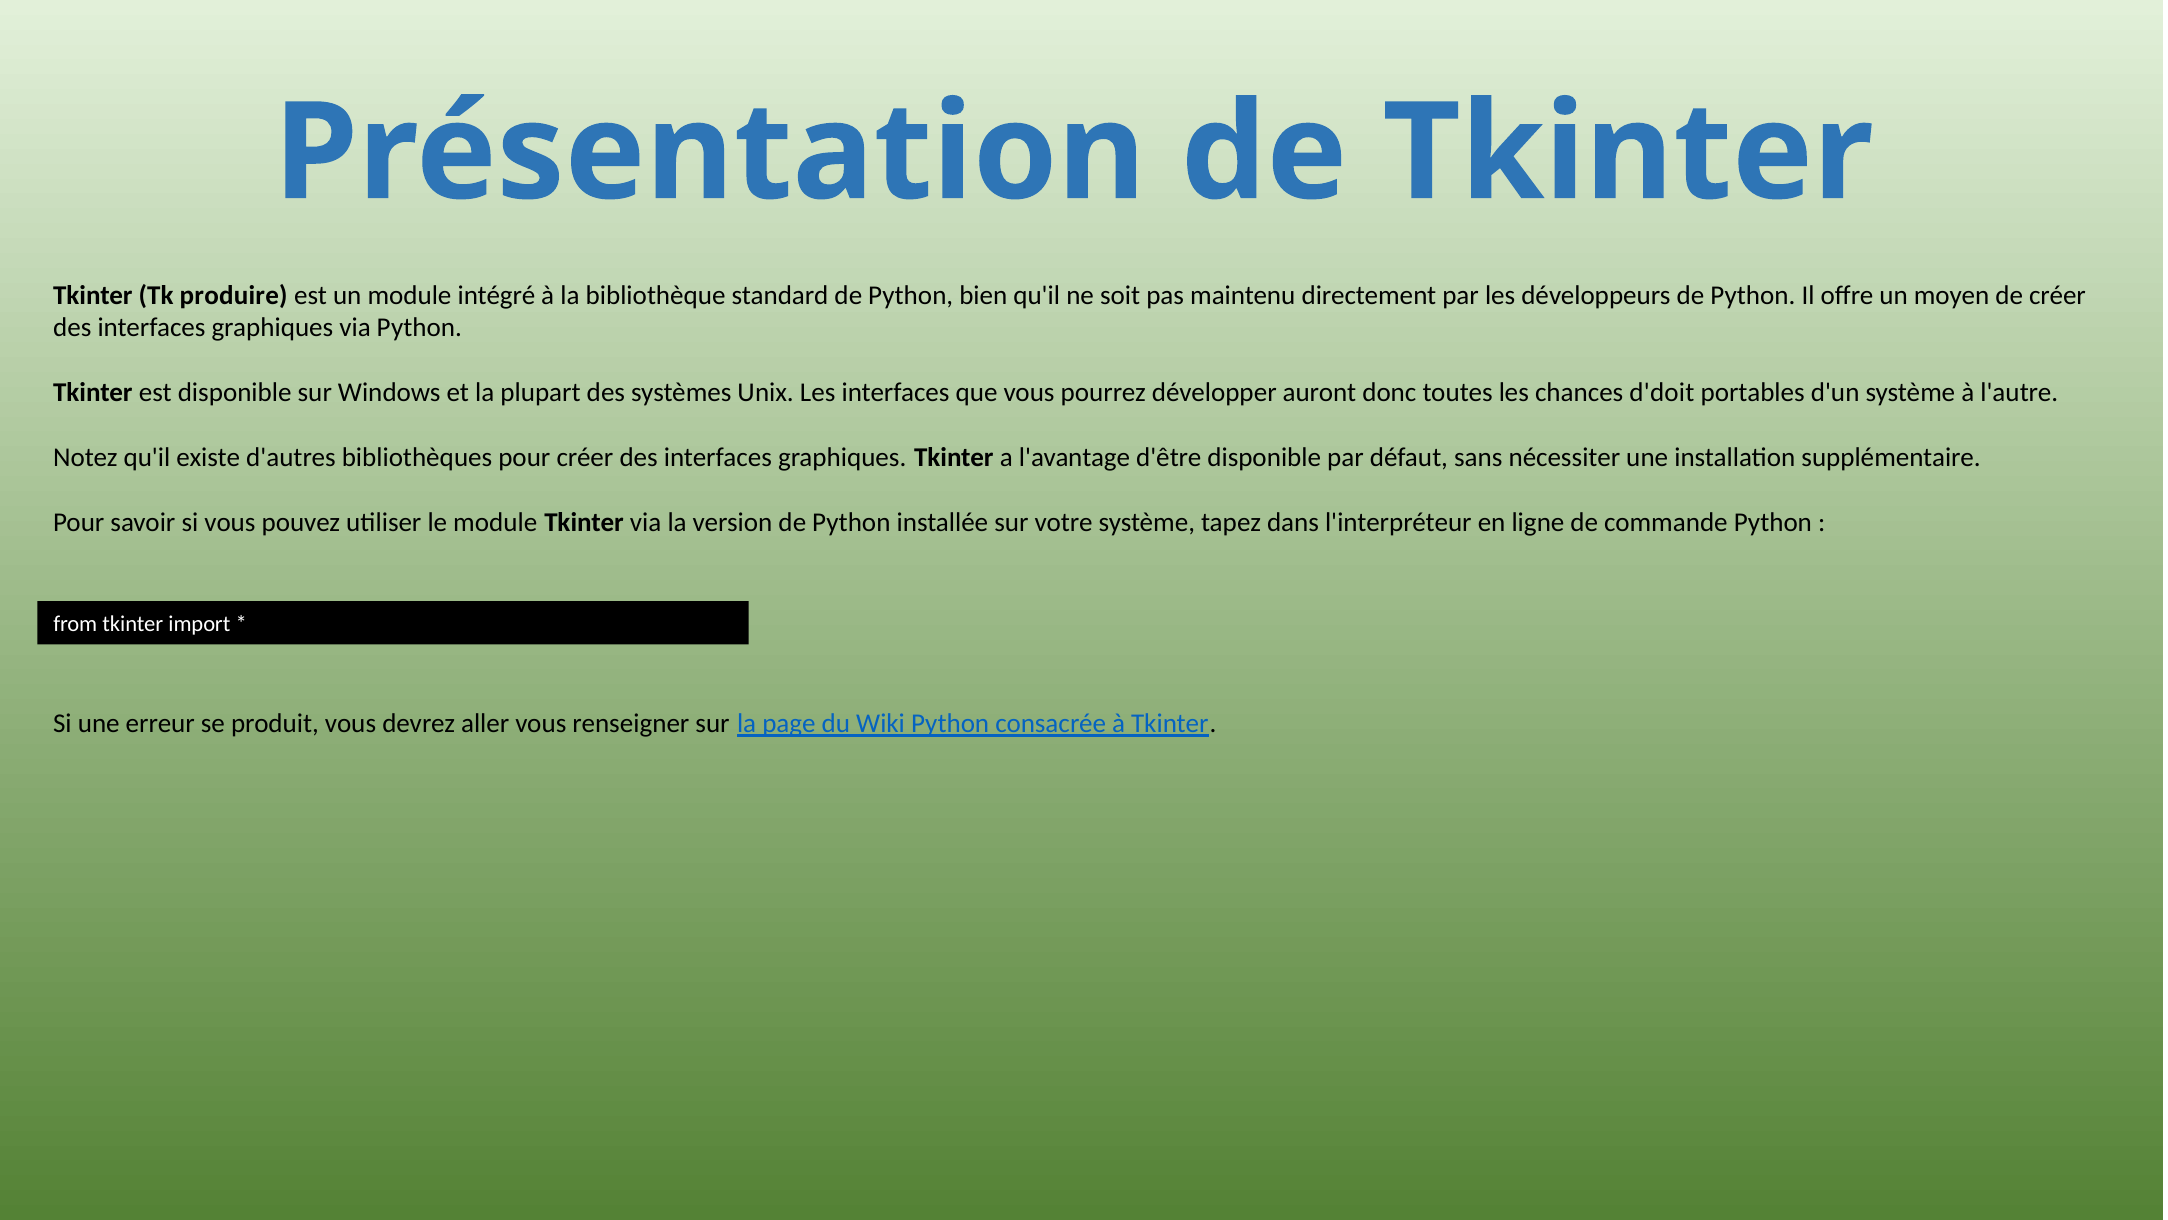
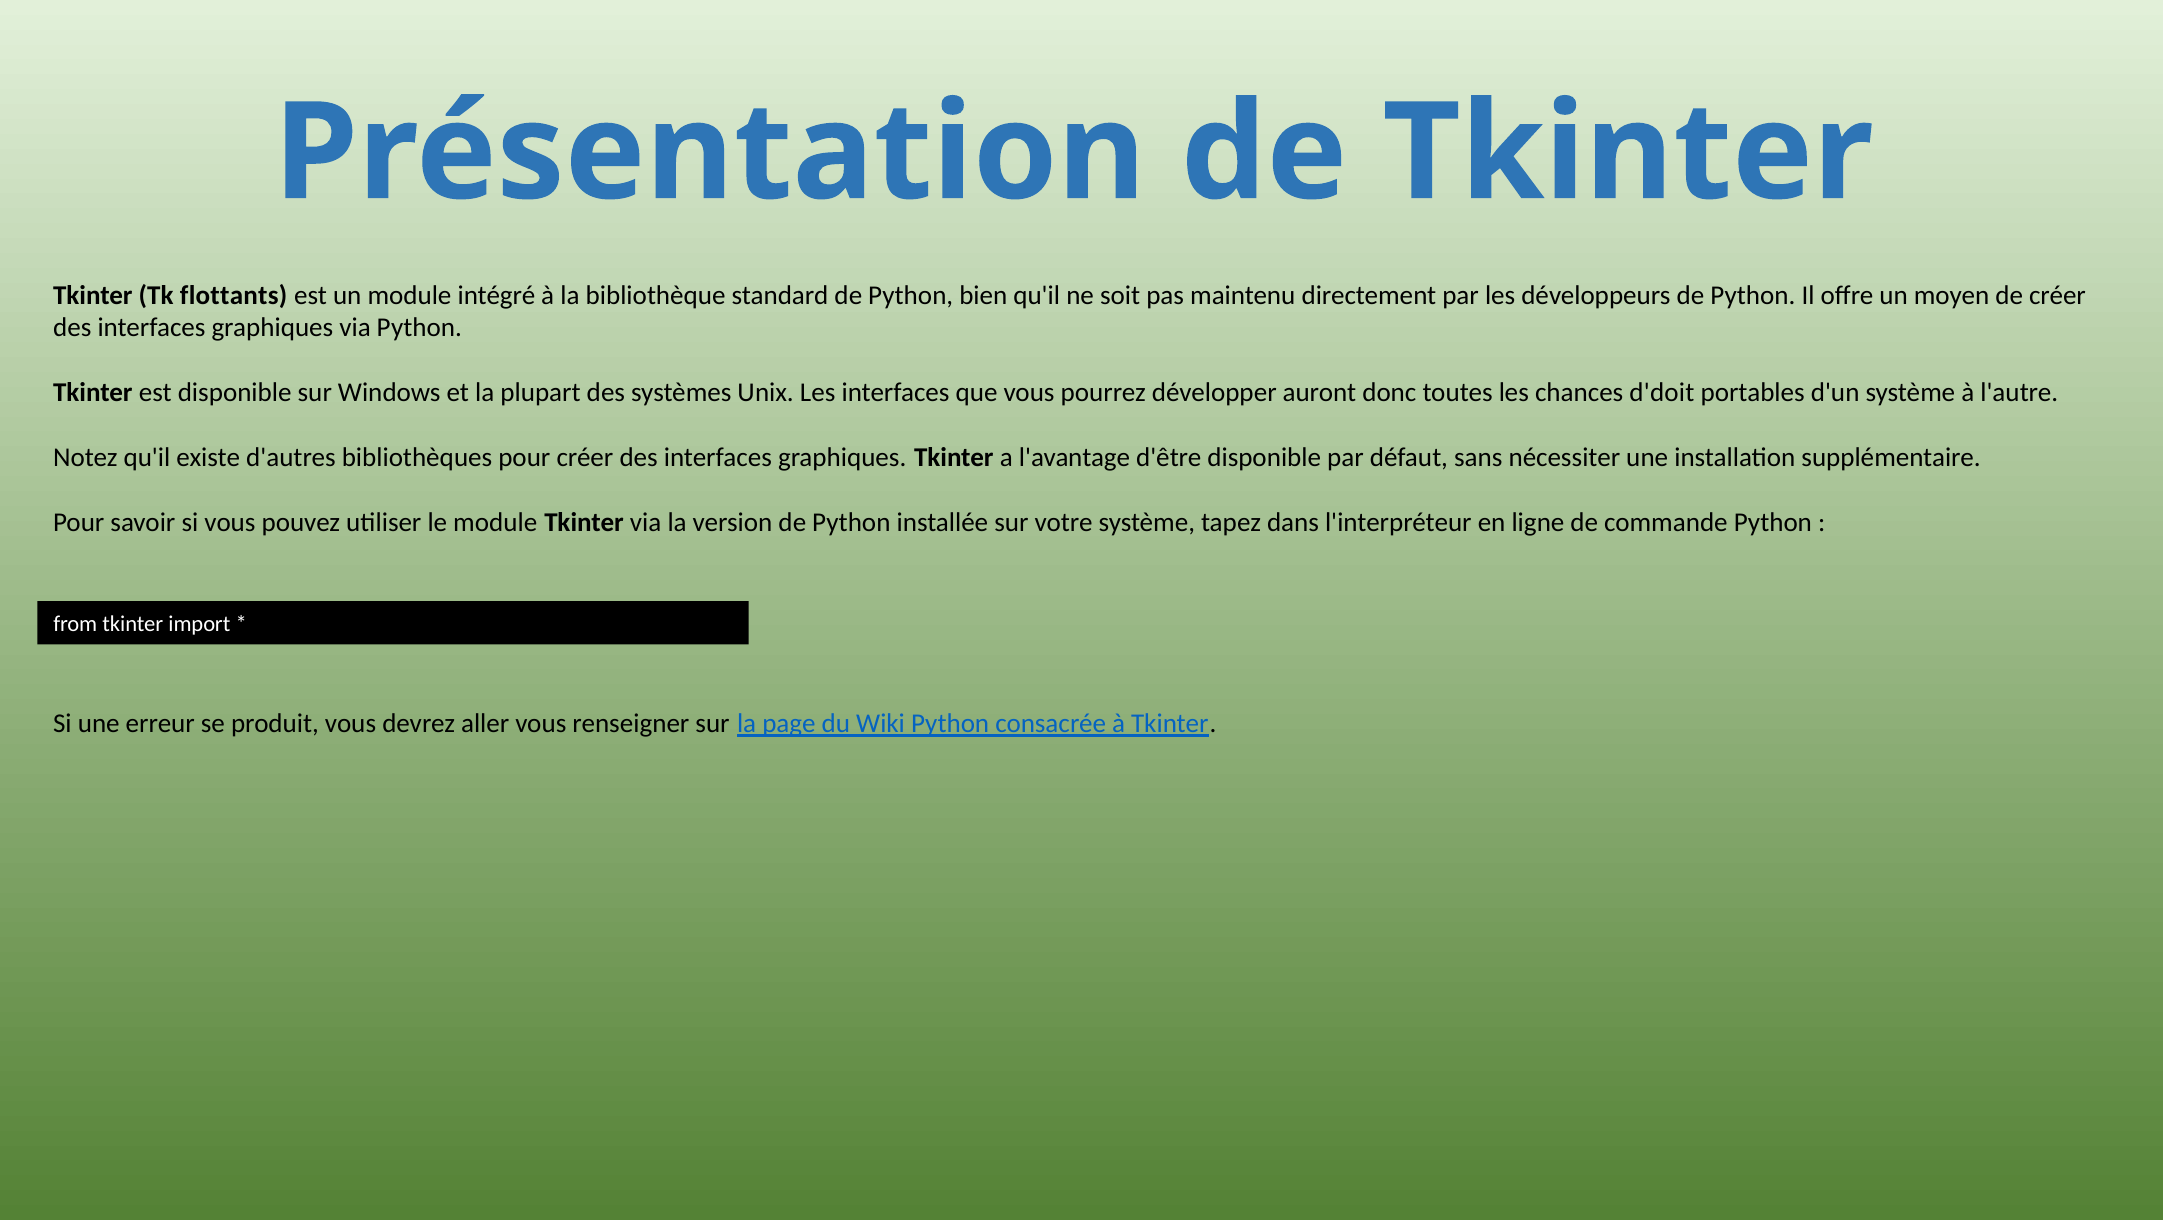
produire: produire -> flottants (234, 295)
